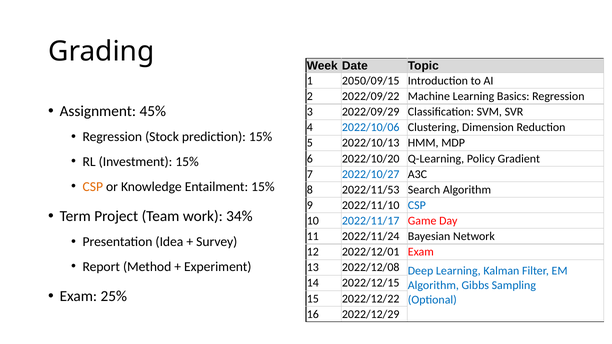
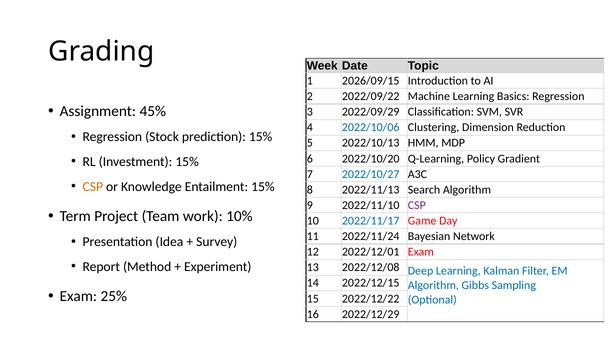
2050/09/15: 2050/09/15 -> 2026/09/15 (371, 81)
2022/11/53: 2022/11/53 -> 2022/11/13 (371, 190)
CSP colour: blue -> purple (417, 205)
34%: 34% -> 10% (239, 216)
